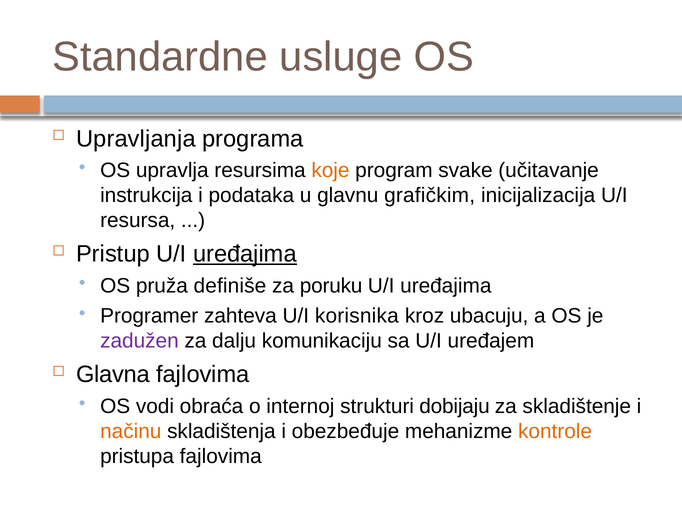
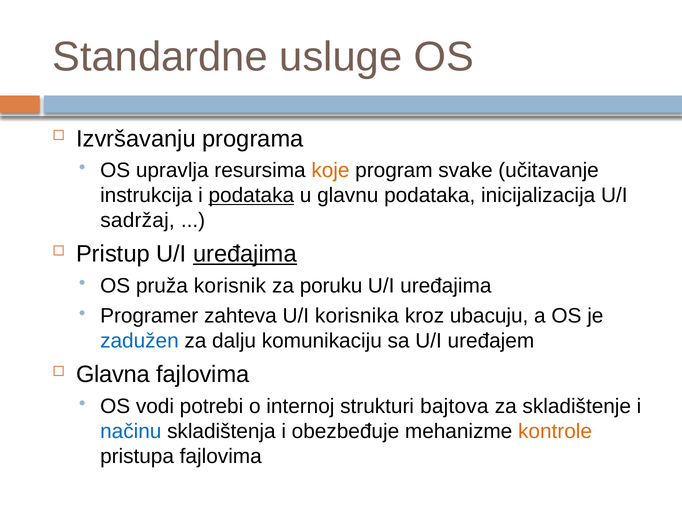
Upravljanja: Upravljanja -> Izvršavanju (136, 139)
podataka underline: none -> present (251, 195)
glavnu grafičkim: grafičkim -> podataka (430, 195)
resursa: resursa -> sadržaj (138, 220)
definiše: definiše -> korisnik (230, 286)
zadužen colour: purple -> blue (139, 341)
obraća: obraća -> potrebi (212, 406)
dobijaju: dobijaju -> bajtova (454, 406)
načinu colour: orange -> blue (131, 431)
